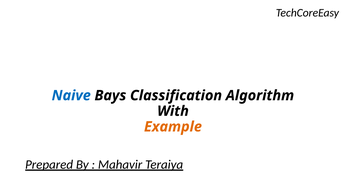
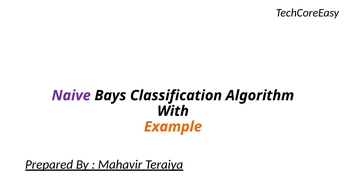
Naive colour: blue -> purple (71, 95)
